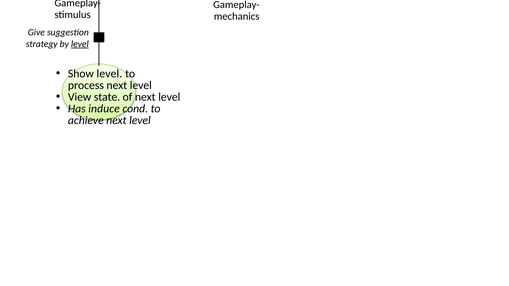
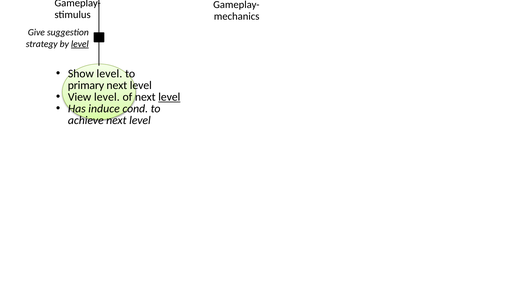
process: process -> primary (86, 86)
View state: state -> level (107, 97)
level underline: none -> present (169, 97)
